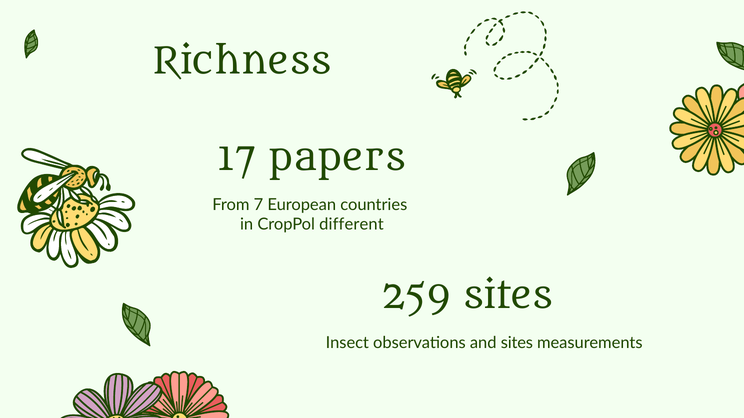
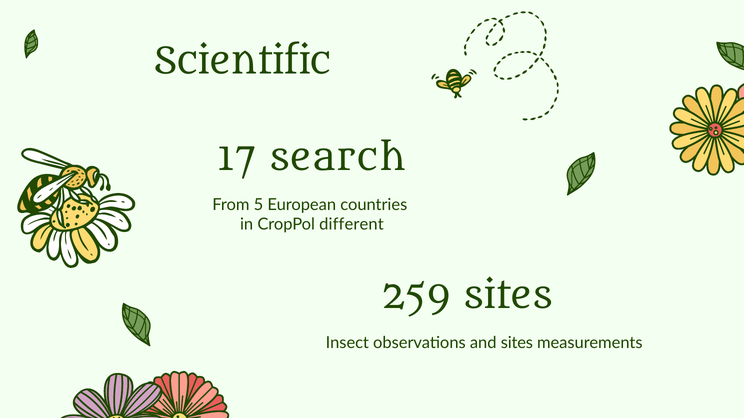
Richness: Richness -> Scientific (242, 62)
papers: papers -> search (337, 159)
7: 7 -> 5 (259, 205)
